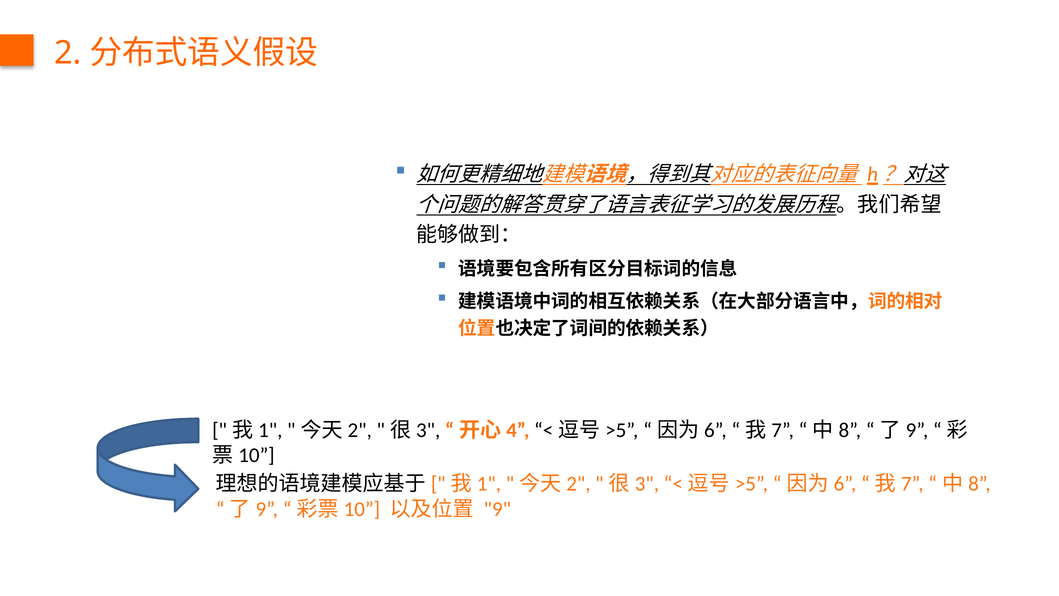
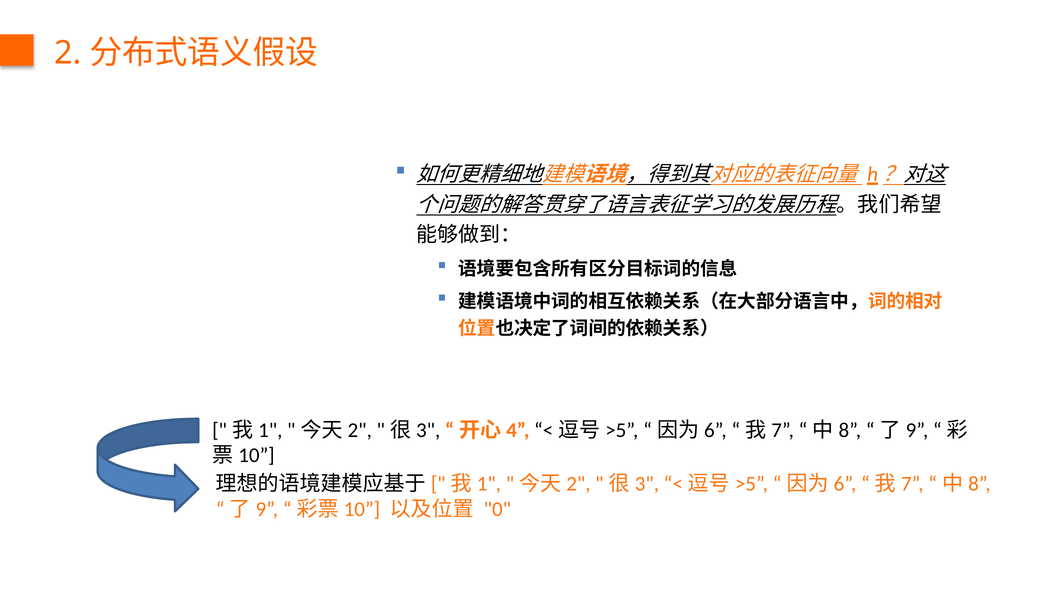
9: 9 -> 0 (497, 509)
